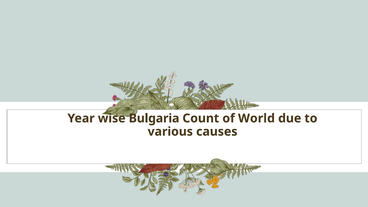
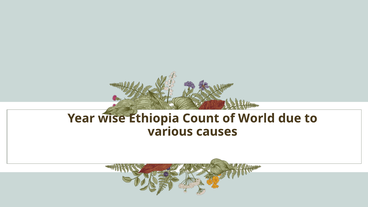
Bulgaria: Bulgaria -> Ethiopia (154, 118)
